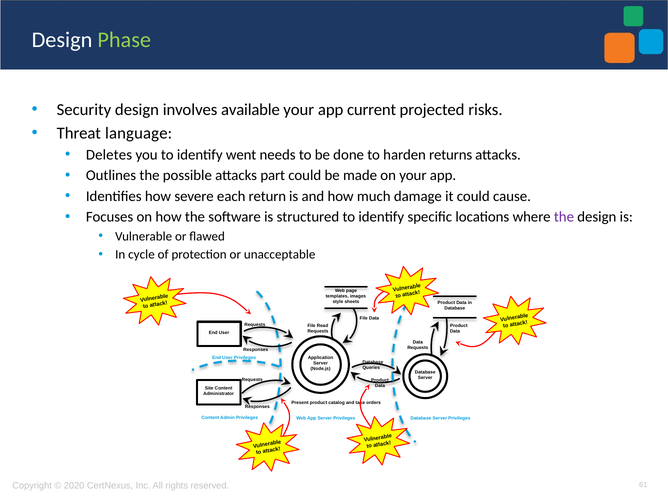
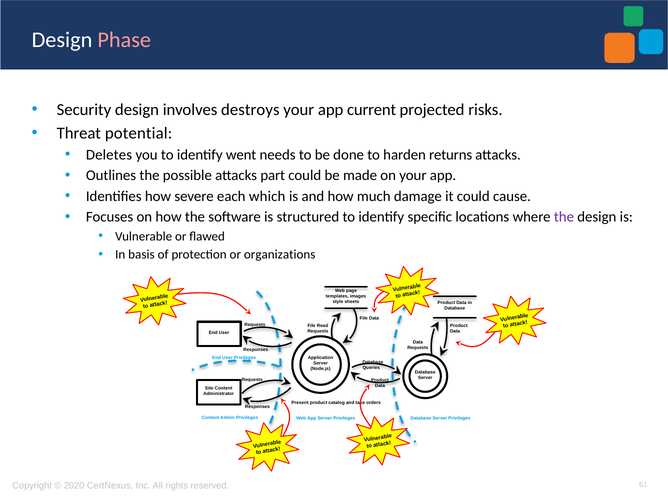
Phase colour: light green -> pink (124, 40)
available: available -> destroys (250, 110)
language: language -> potential (139, 133)
return: return -> which (267, 196)
cycle: cycle -> basis (141, 254)
unacceptable: unacceptable -> organizations (280, 254)
